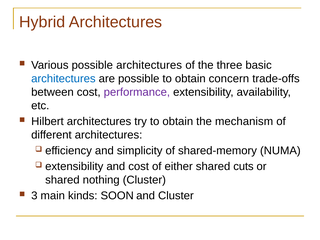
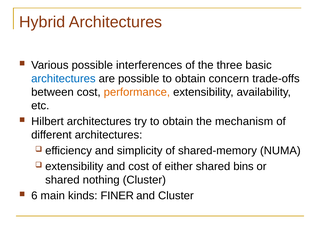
possible architectures: architectures -> interferences (149, 65)
performance colour: purple -> orange (137, 92)
cuts: cuts -> bins (243, 166)
3: 3 -> 6 (34, 196)
SOON: SOON -> FINER (117, 196)
